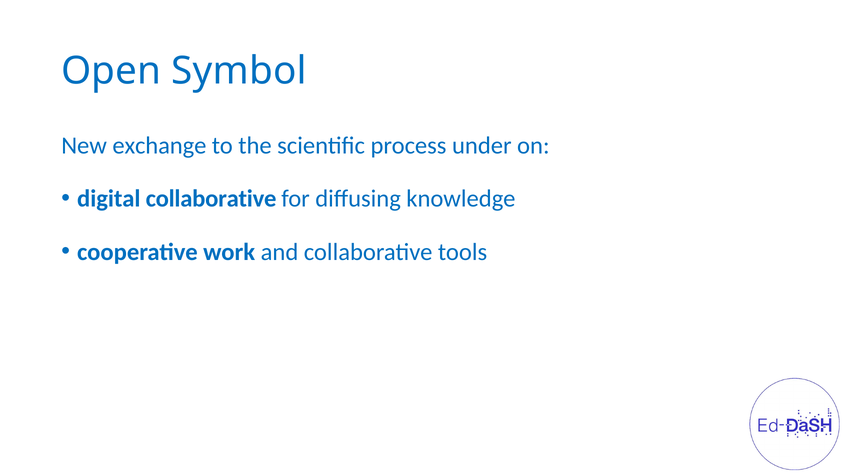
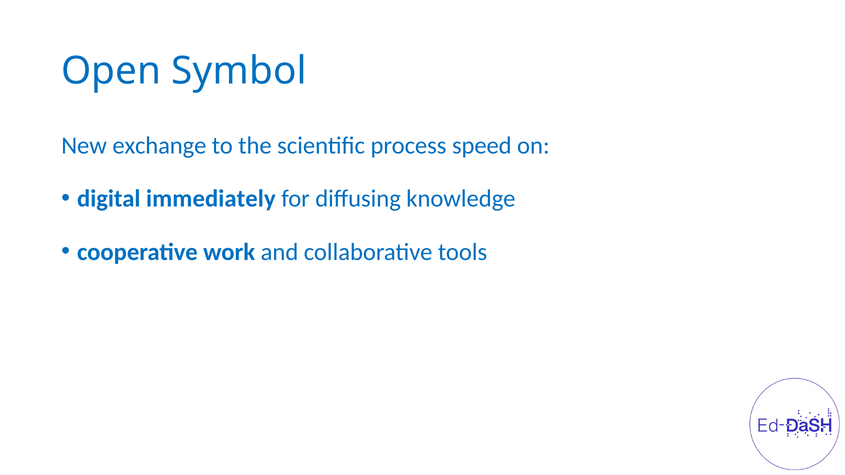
under: under -> speed (482, 146)
digital collaborative: collaborative -> immediately (211, 199)
